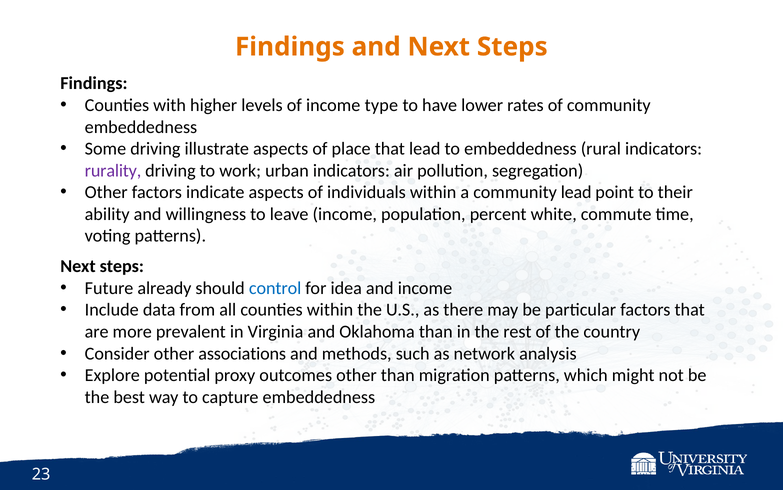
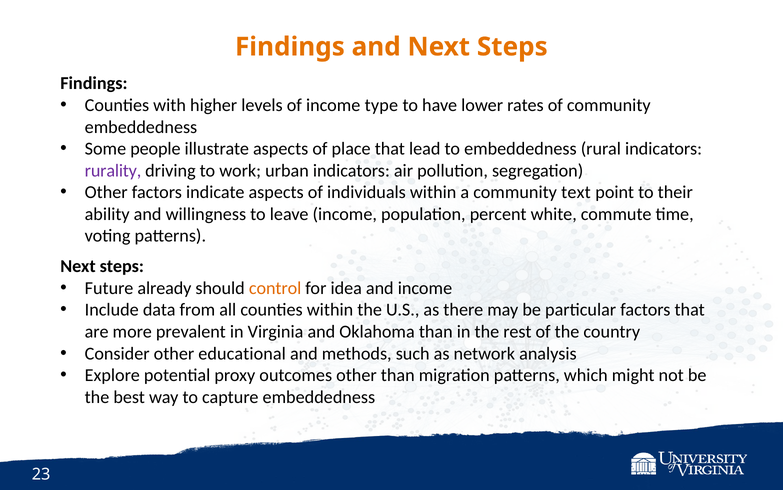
Some driving: driving -> people (155, 149)
community lead: lead -> text (576, 192)
control colour: blue -> orange (275, 288)
associations: associations -> educational (242, 353)
